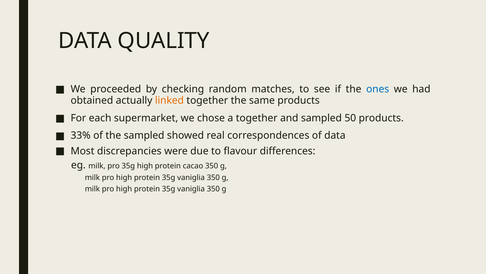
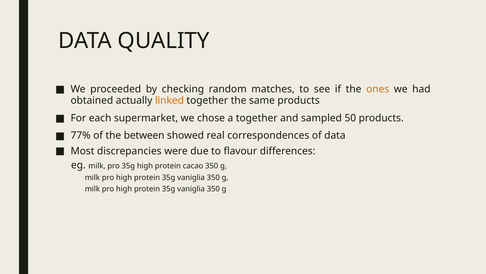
ones colour: blue -> orange (378, 89)
33%: 33% -> 77% (81, 135)
the sampled: sampled -> between (144, 135)
